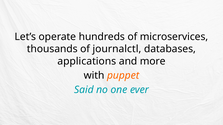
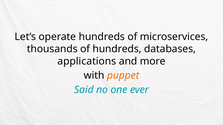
of journalctl: journalctl -> hundreds (117, 49)
